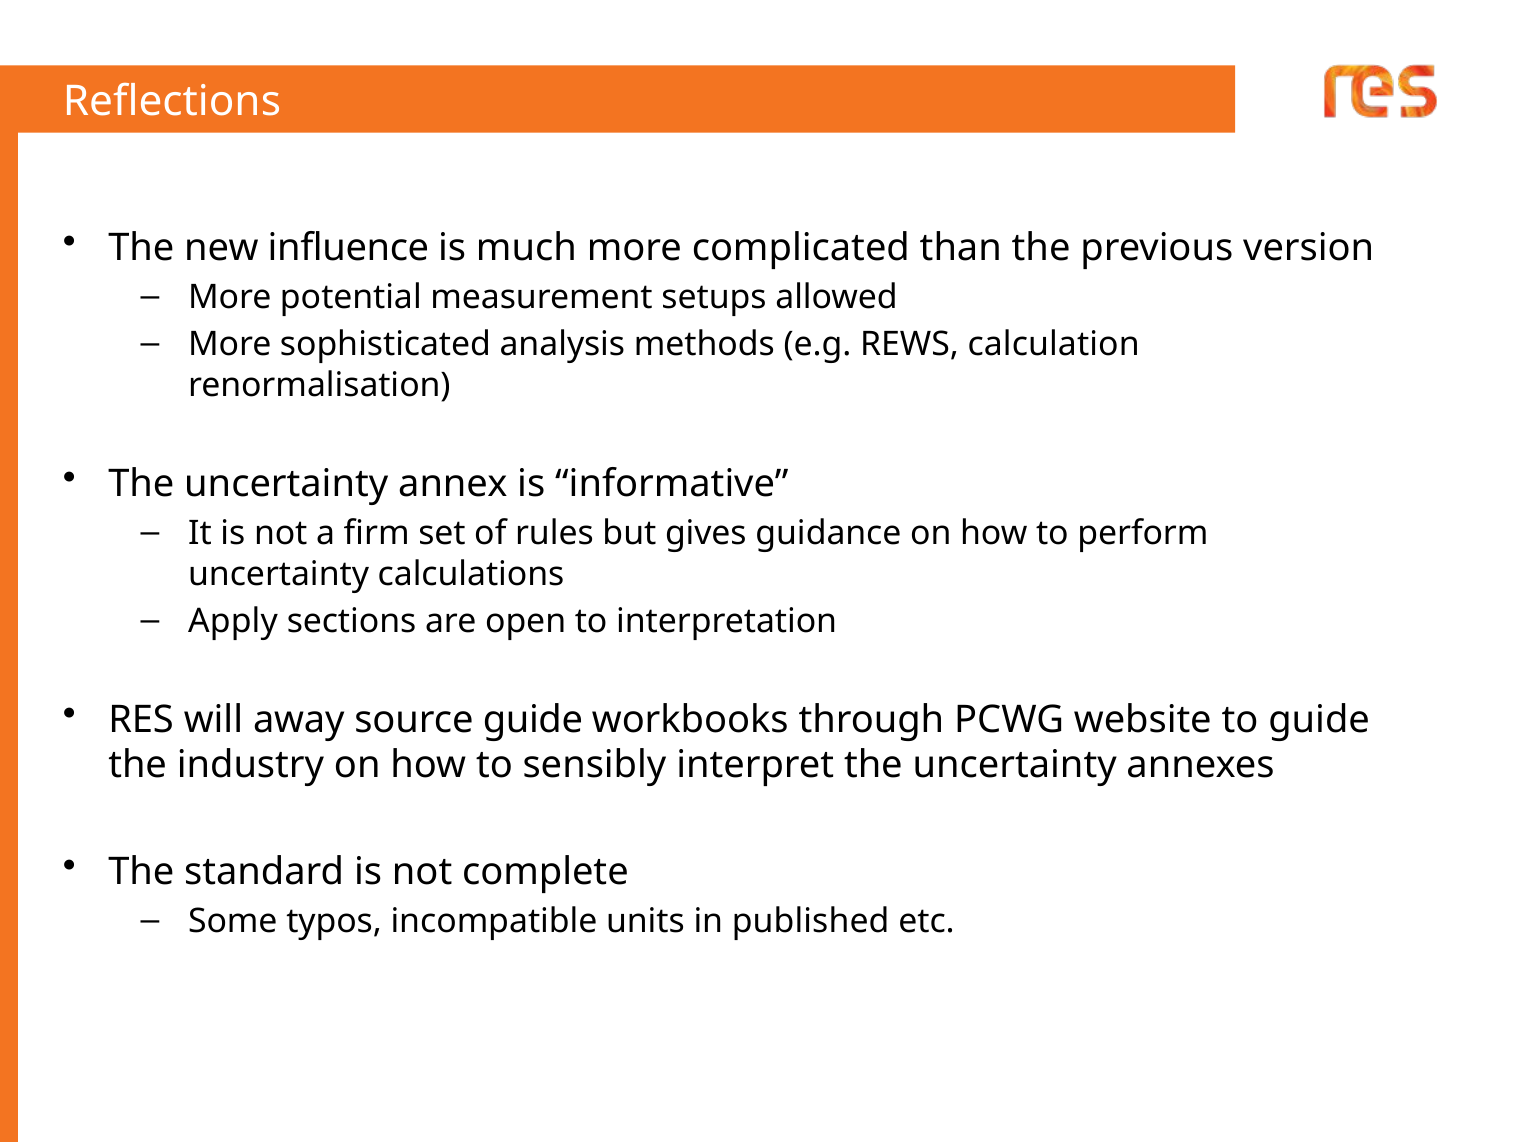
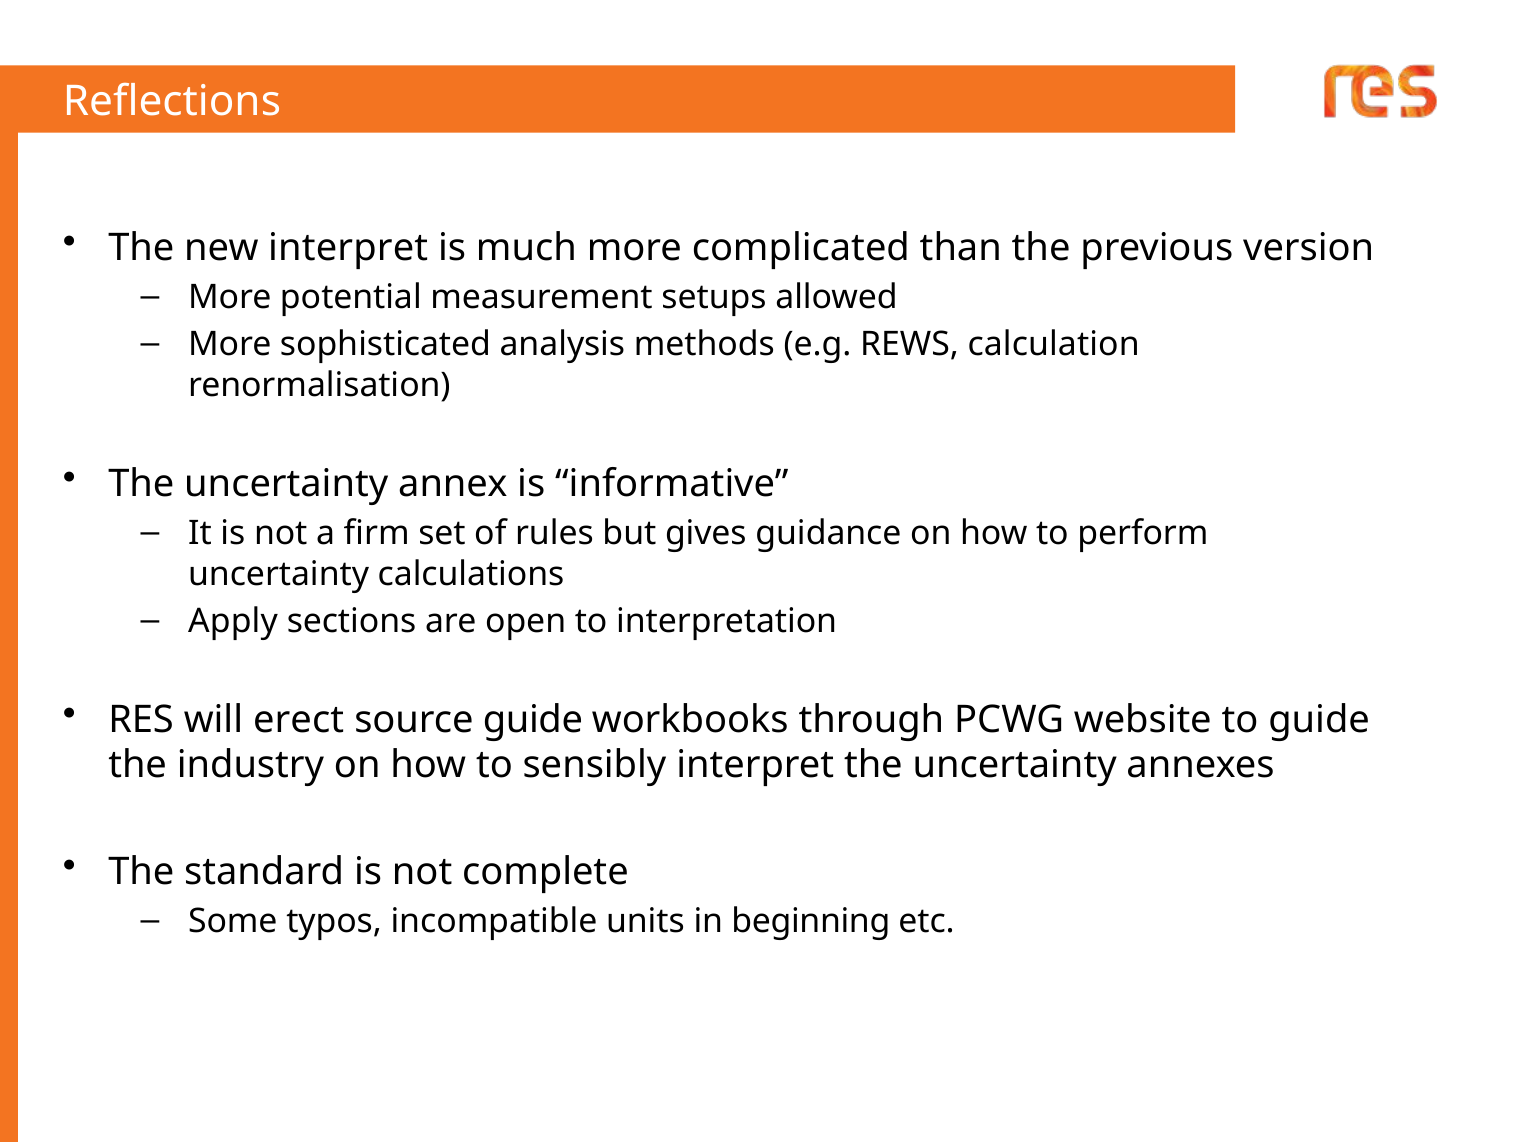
new influence: influence -> interpret (348, 248)
away: away -> erect (299, 720)
published: published -> beginning (811, 922)
